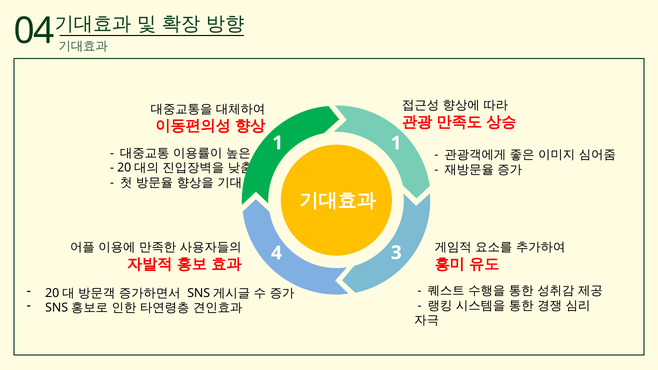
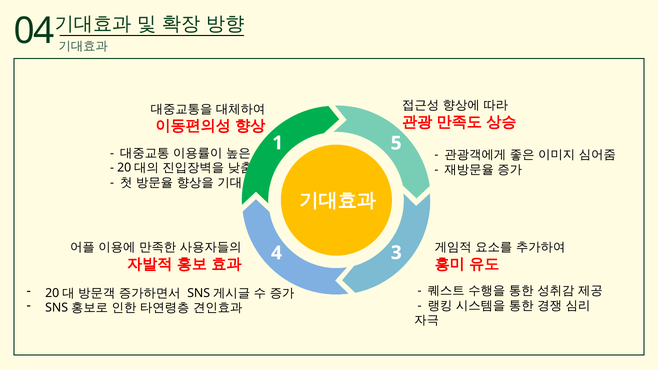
1 1: 1 -> 5 (396, 143)
